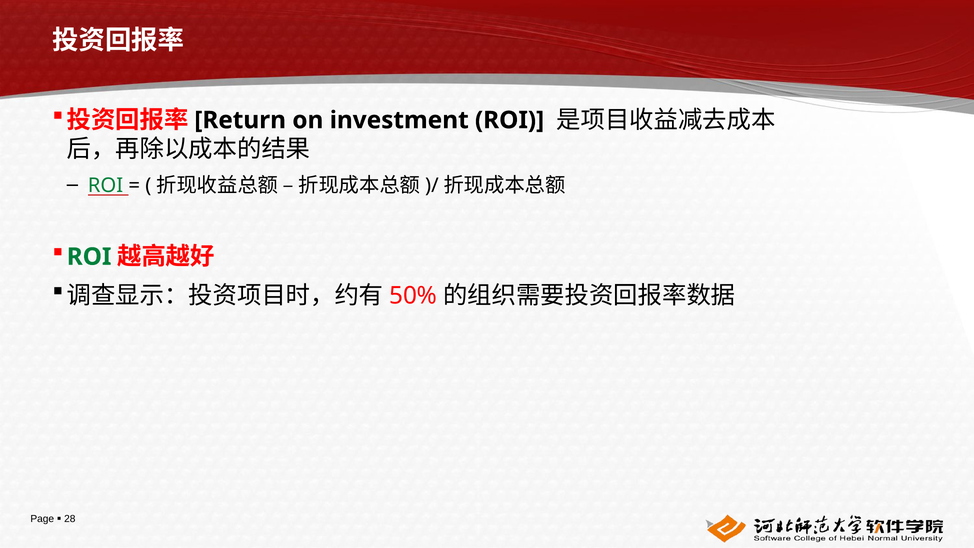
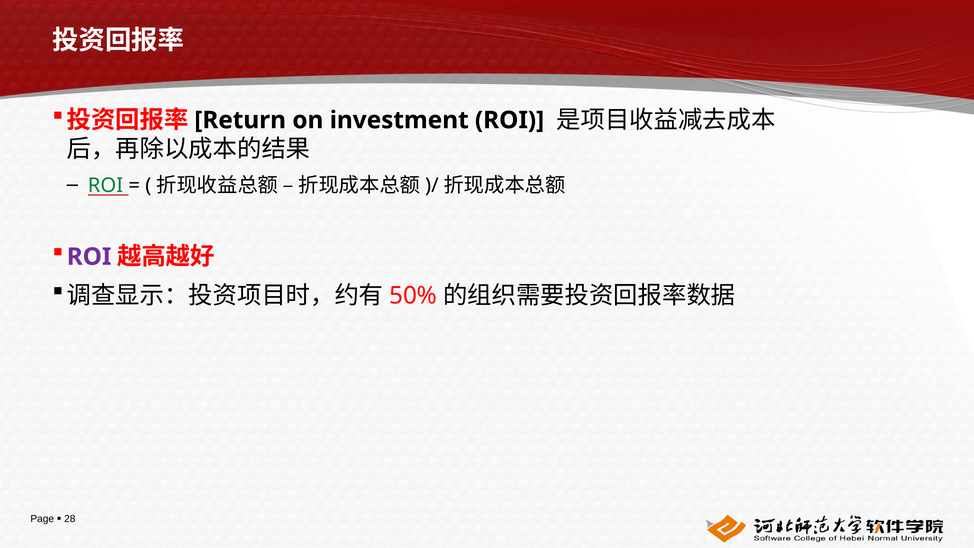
ROI colour: green -> purple (89, 257)
